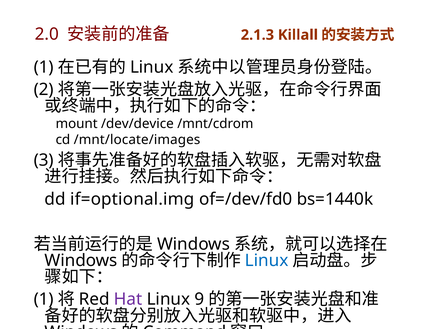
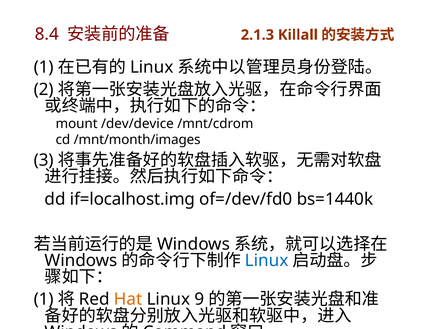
2.0: 2.0 -> 8.4 (47, 34)
/mnt/locate/images: /mnt/locate/images -> /mnt/month/images (137, 140)
if=optional.img: if=optional.img -> if=localhost.img (132, 199)
Hat colour: purple -> orange (128, 300)
